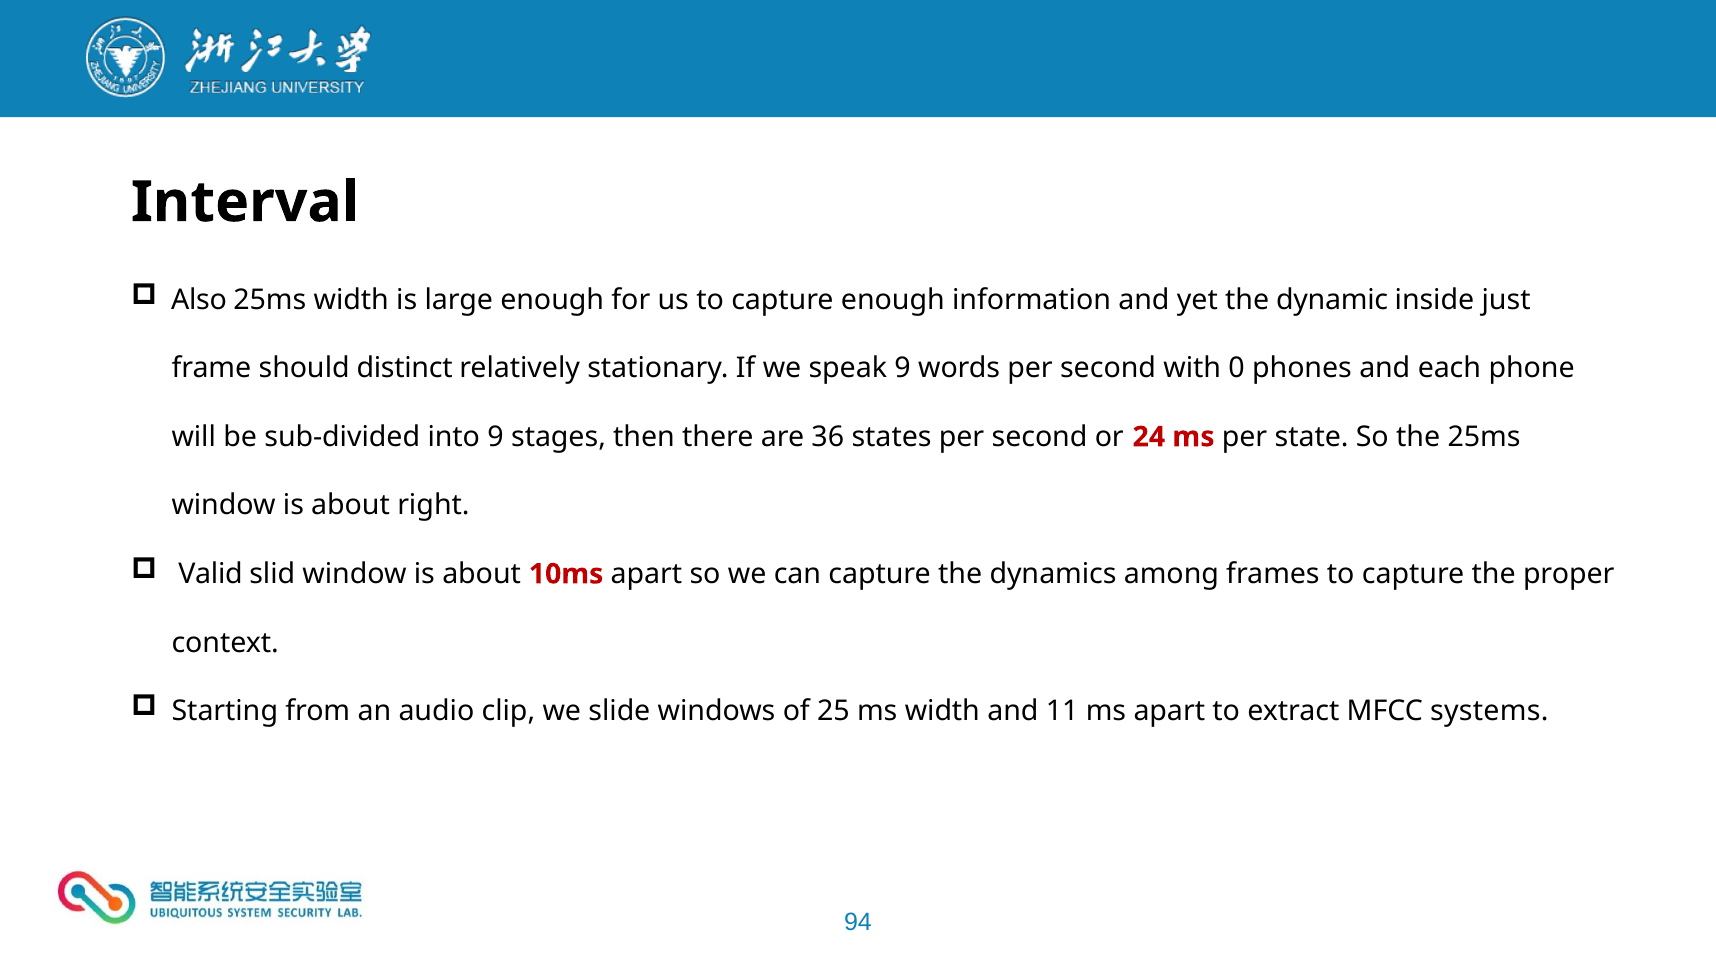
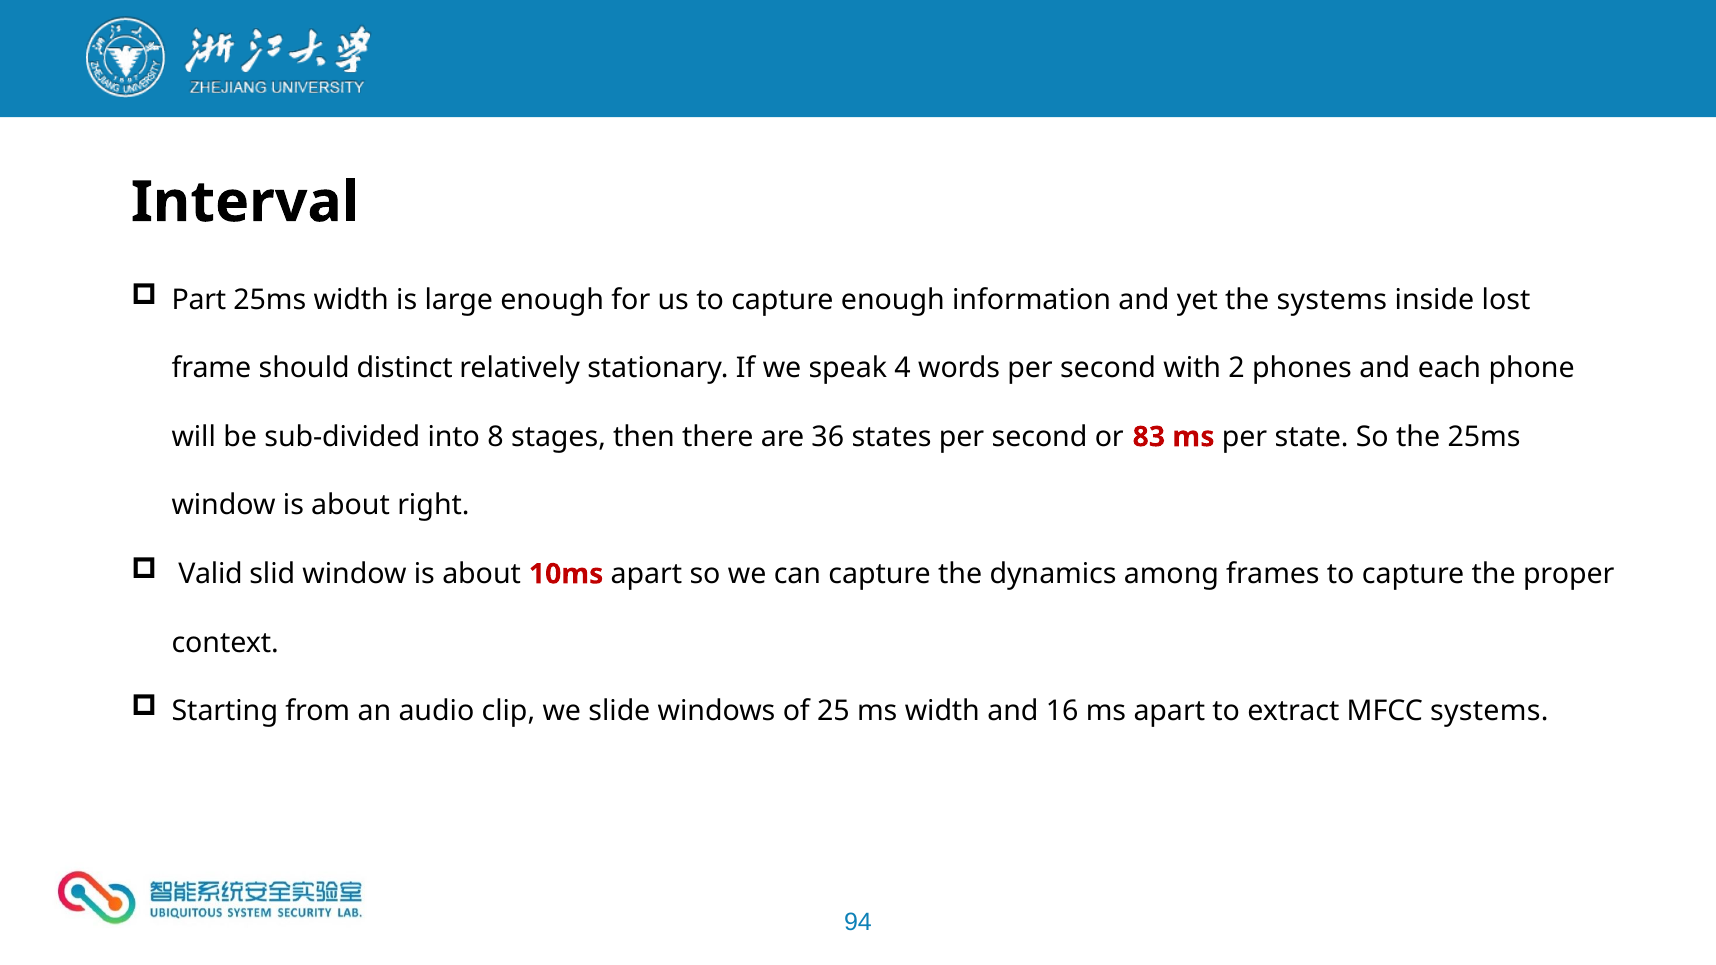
Also: Also -> Part (199, 300)
the dynamic: dynamic -> systems (1332, 300)
just: just -> lost (1506, 300)
speak 9: 9 -> 4 (902, 368)
0: 0 -> 2 (1237, 368)
into 9: 9 -> 8 (496, 437)
24: 24 -> 83 (1149, 437)
11: 11 -> 16 (1062, 711)
